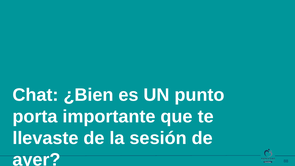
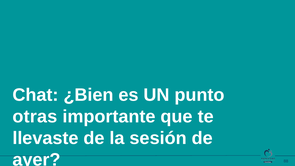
porta: porta -> otras (35, 117)
